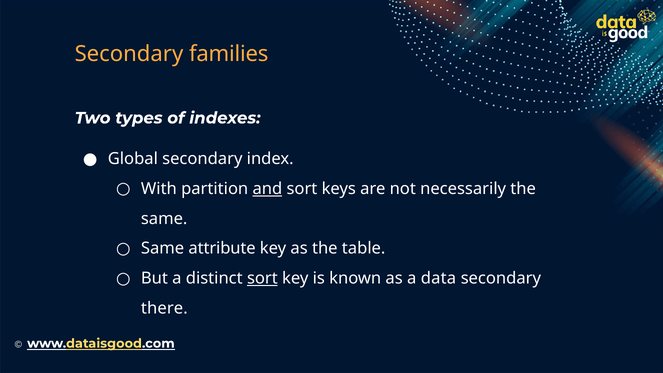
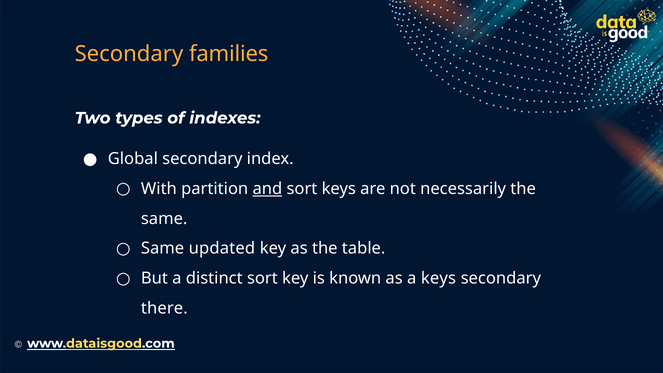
attribute: attribute -> updated (222, 248)
sort underline: present -> none (262, 278)
a data: data -> keys (438, 278)
